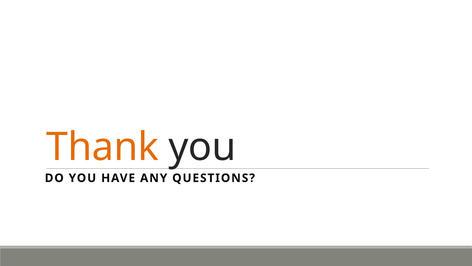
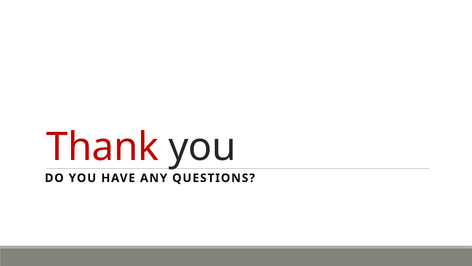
Thank colour: orange -> red (102, 147)
